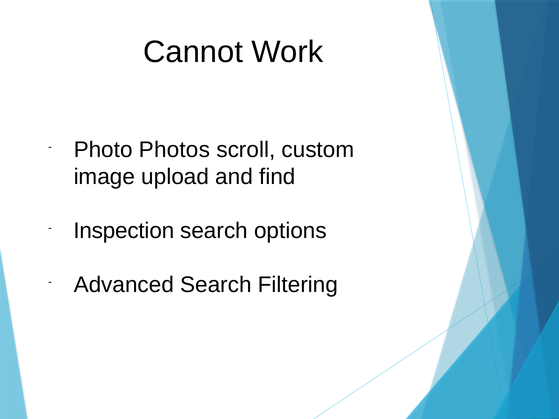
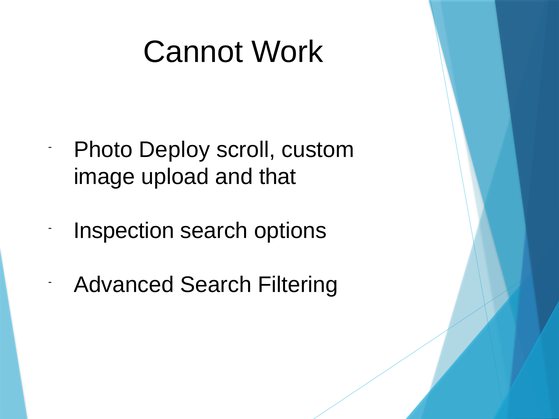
Photos: Photos -> Deploy (174, 150)
find: find -> that (277, 177)
